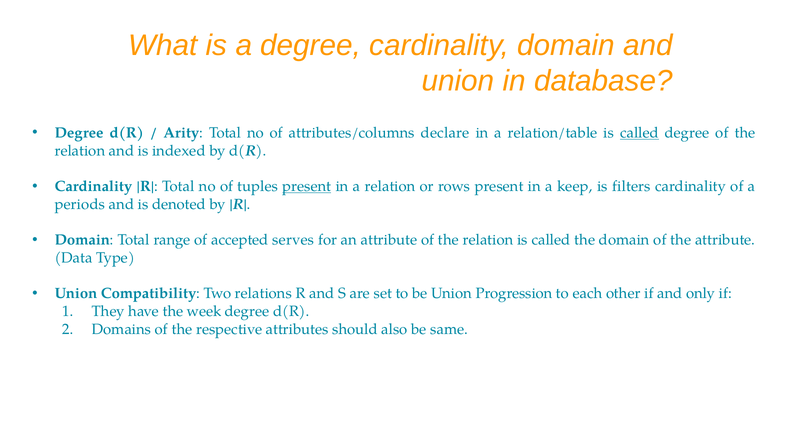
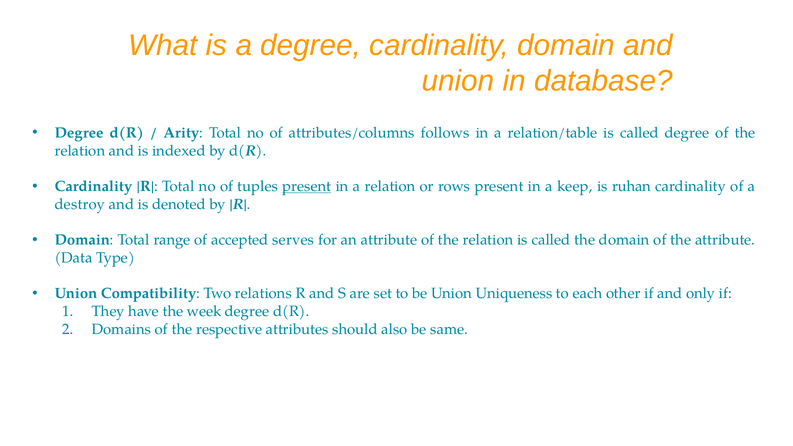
declare: declare -> follows (445, 133)
called underline: present -> none (639, 133)
filters: filters -> ruhan (632, 186)
periods: periods -> destroy (80, 204)
Progression: Progression -> Uniqueness (514, 293)
